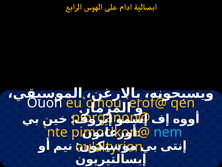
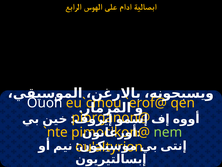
nem colour: light blue -> light green (168, 132)
